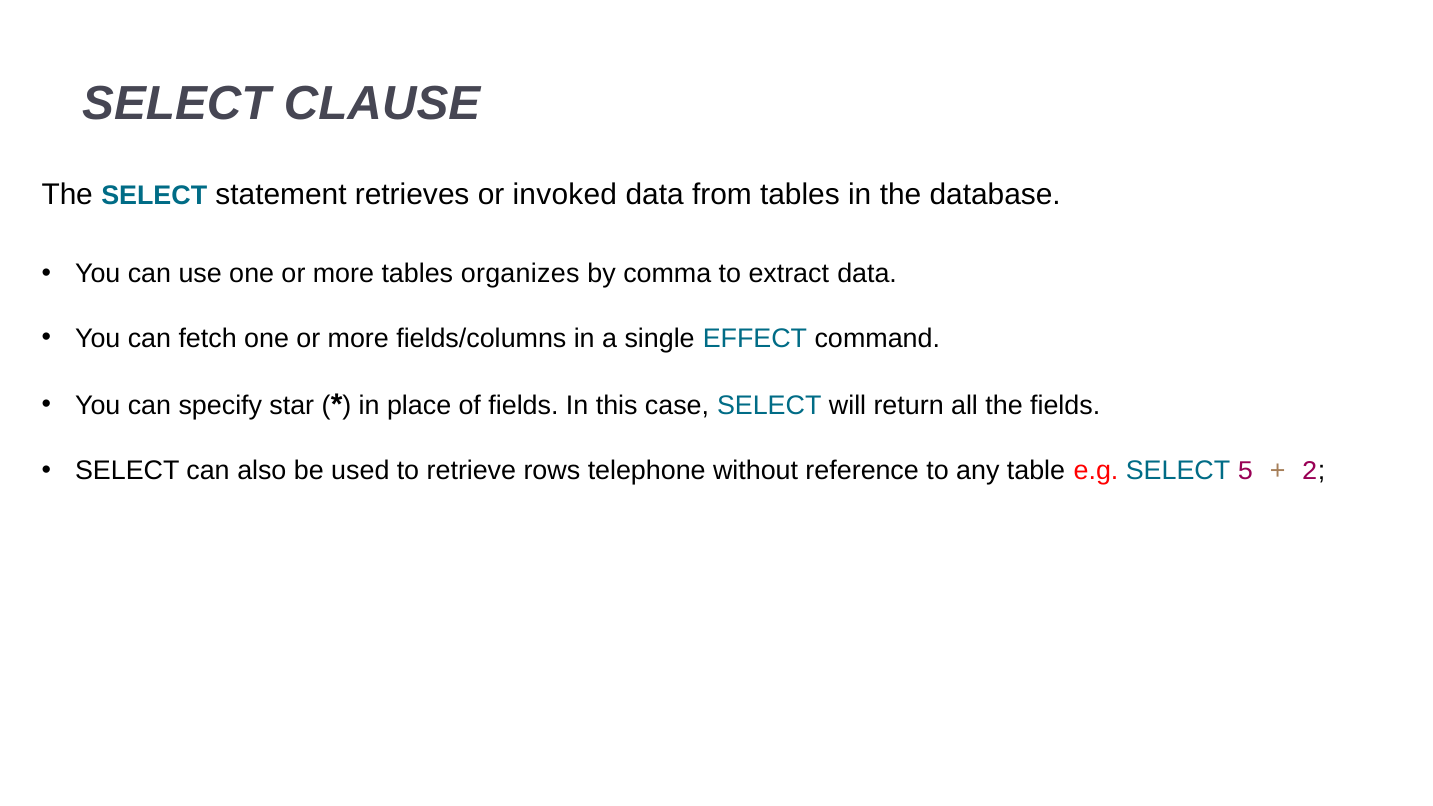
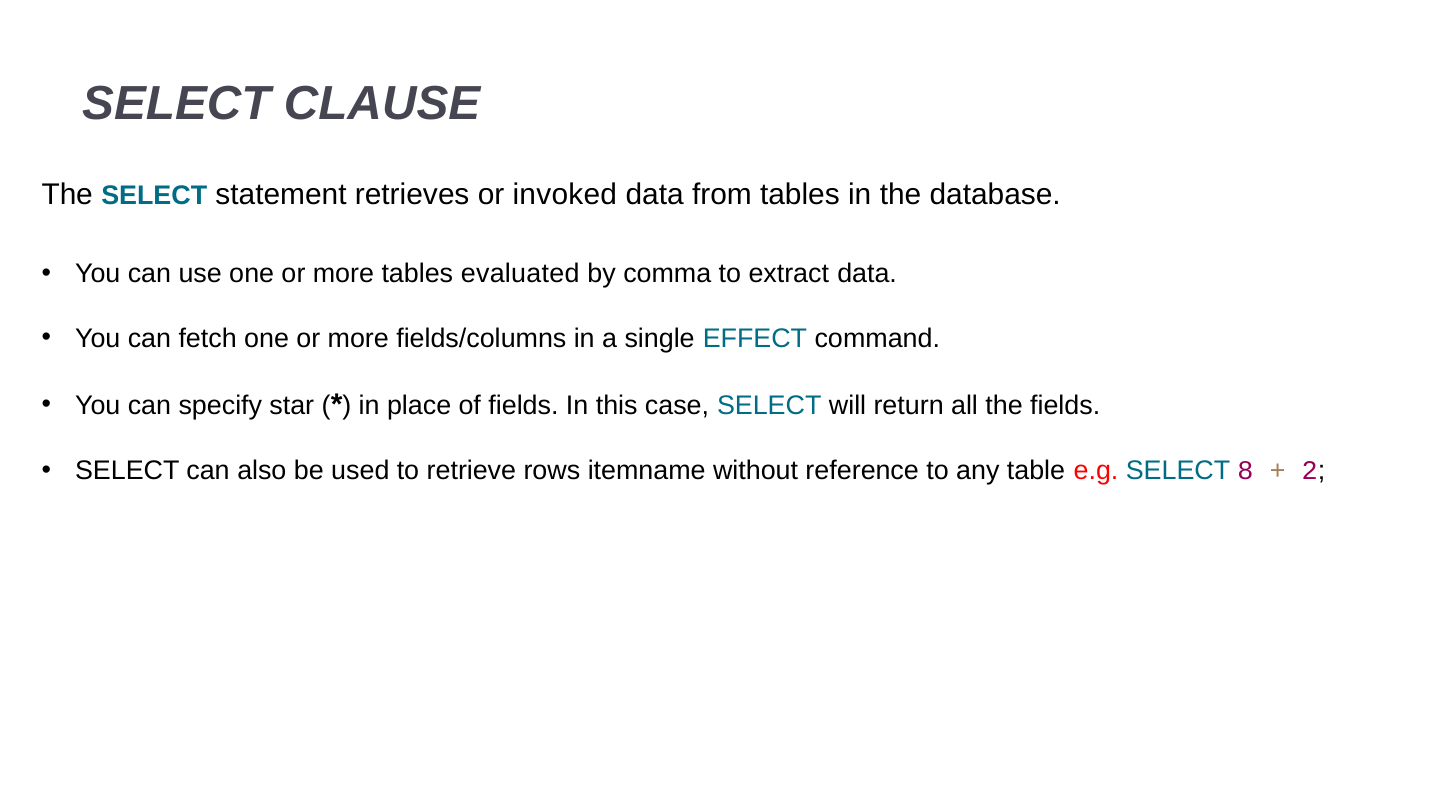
organizes: organizes -> evaluated (520, 274)
telephone: telephone -> itemname (647, 471)
5: 5 -> 8 (1245, 471)
